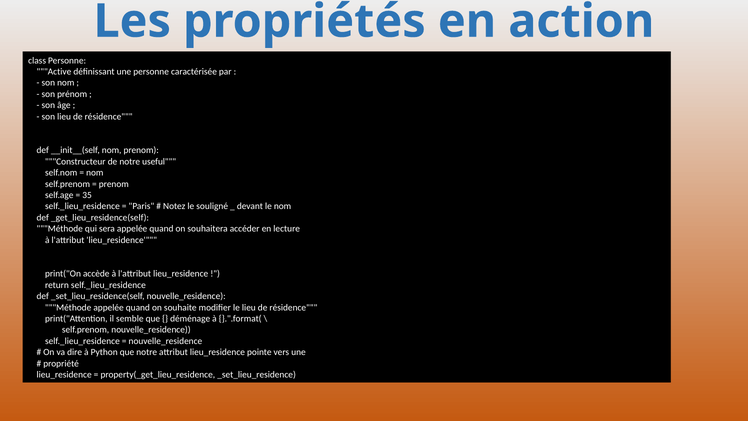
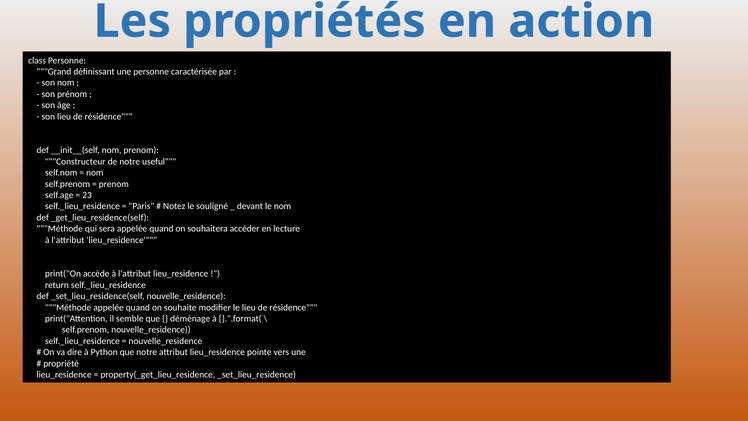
Active: Active -> Grand (54, 72)
35: 35 -> 23 (87, 195)
